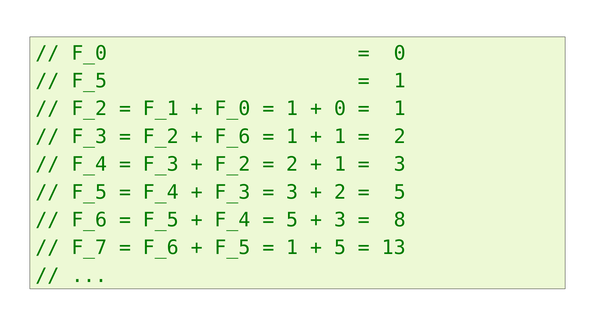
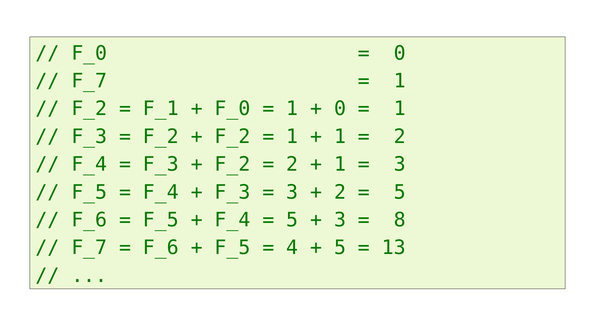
F_5: F_5 -> F_7 (89, 81)
F_6: F_6 -> F_2 (233, 136)
1: 1 -> 4 (292, 247)
